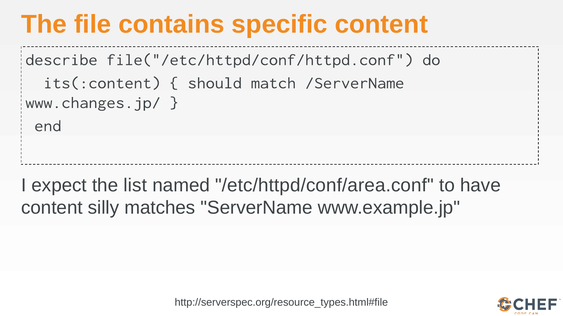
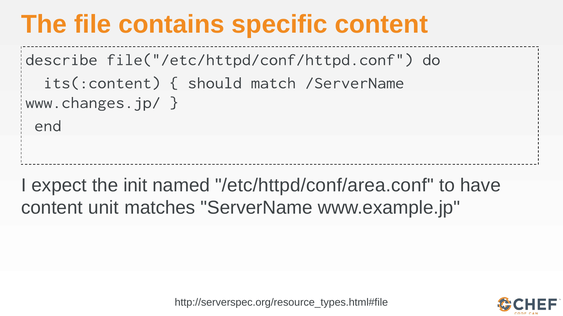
list: list -> init (135, 186)
silly: silly -> unit (103, 208)
